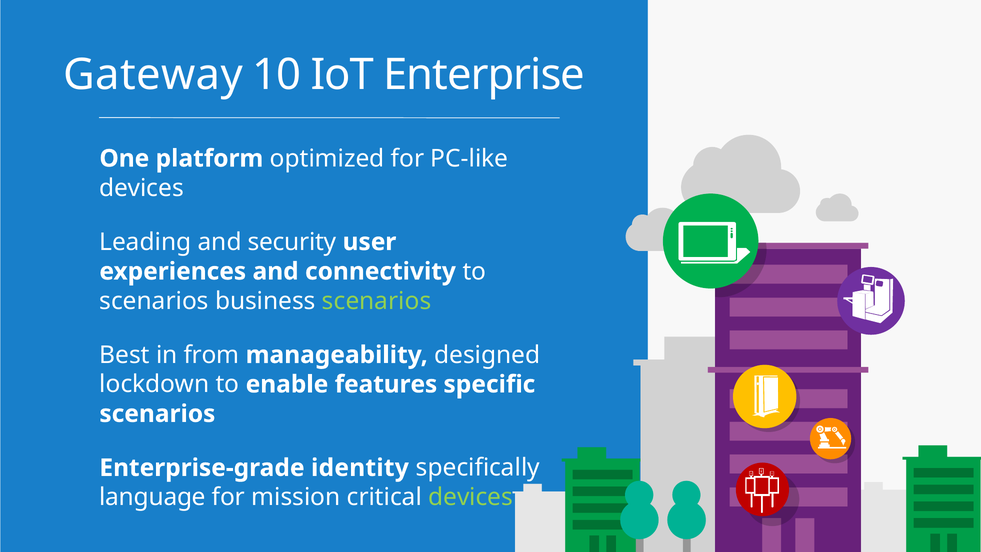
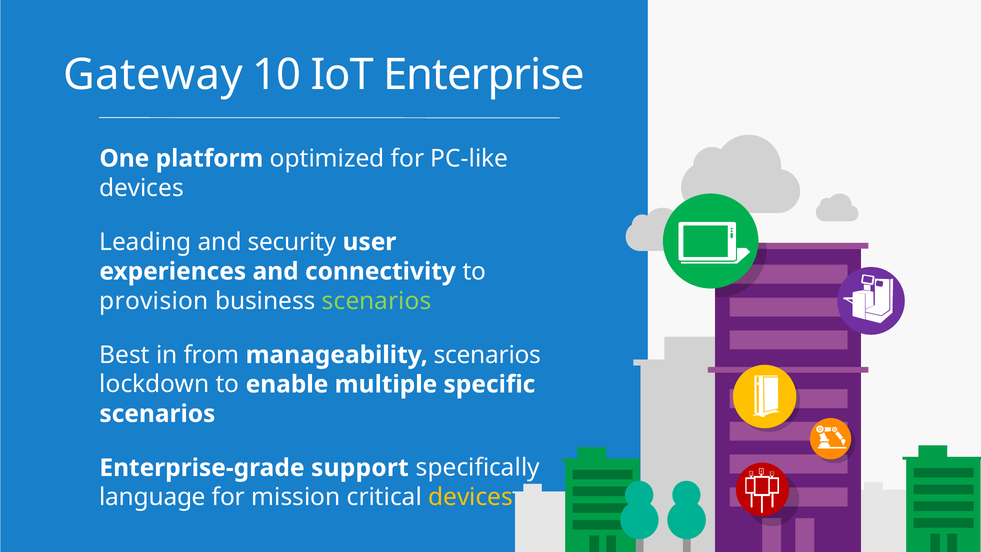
scenarios: scenarios -> provision (154, 301)
manageability designed: designed -> scenarios (487, 355)
features: features -> multiple (386, 384)
identity: identity -> support (360, 468)
devices colour: light green -> yellow (471, 497)
